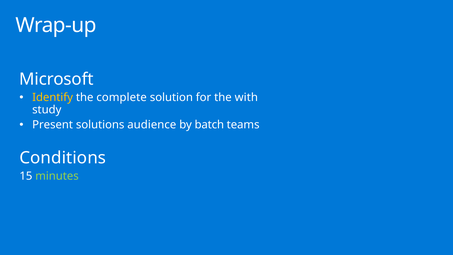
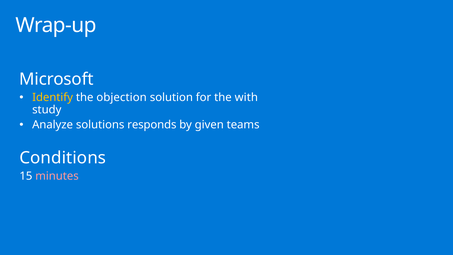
complete: complete -> objection (122, 97)
Present: Present -> Analyze (53, 125)
audience: audience -> responds (152, 125)
batch: batch -> given (209, 125)
minutes colour: light green -> pink (57, 176)
